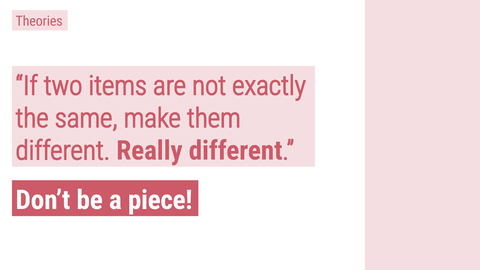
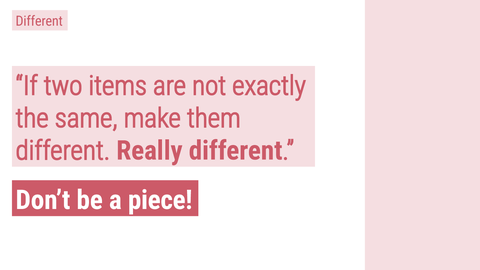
Theories: Theories -> Different (39, 21)
